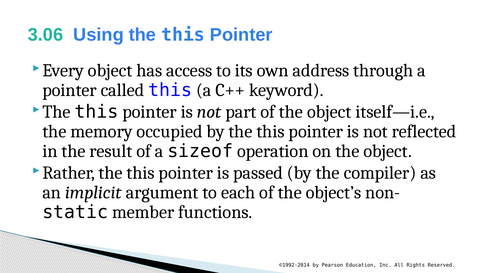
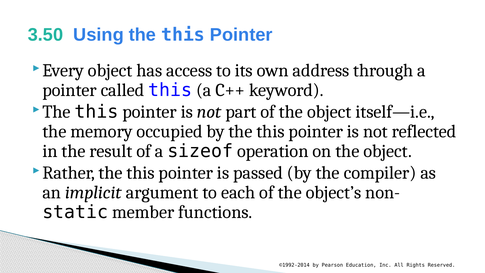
3.06: 3.06 -> 3.50 (46, 35)
